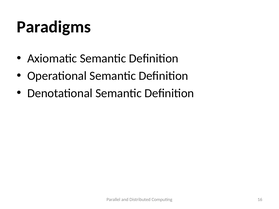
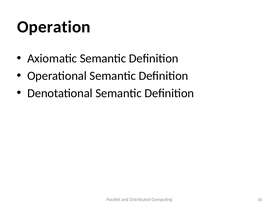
Paradigms: Paradigms -> Operation (54, 27)
